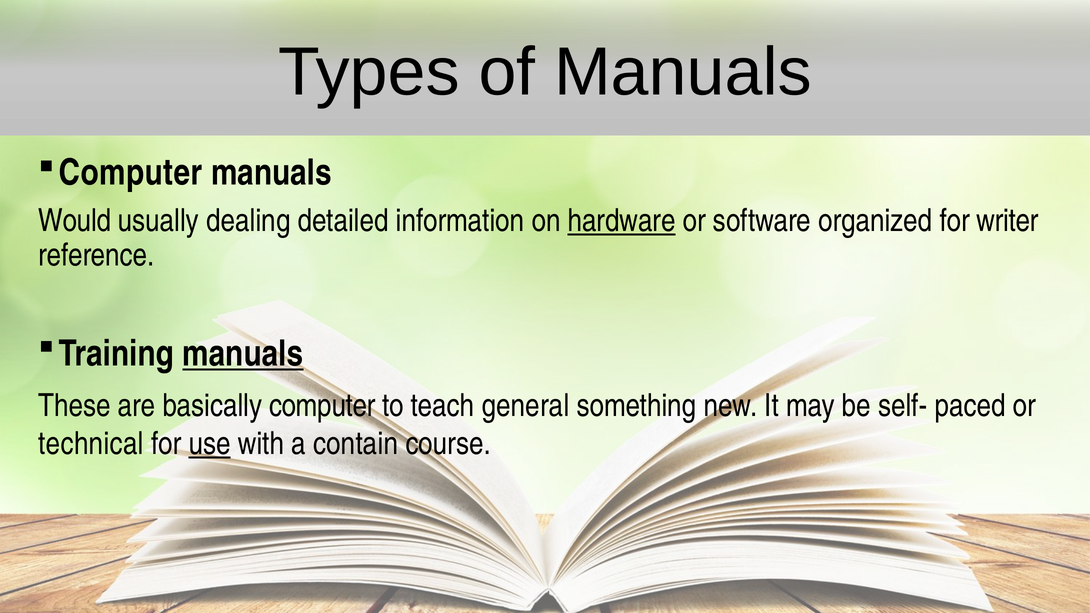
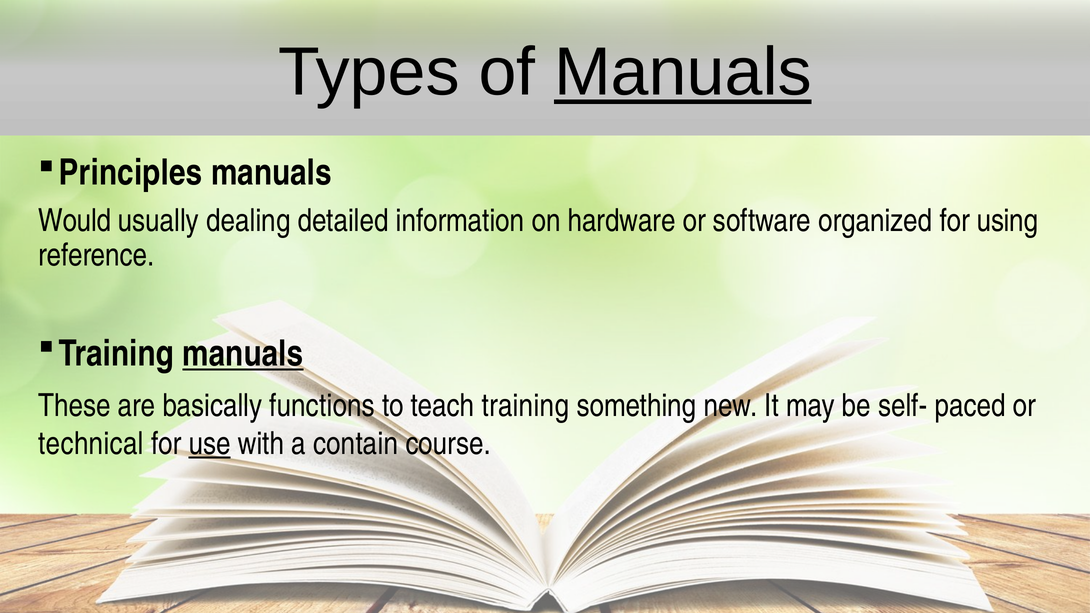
Manuals underline: none -> present (683, 72)
Computer: Computer -> Principles (131, 173)
hardware underline: present -> none (622, 221)
writer: writer -> using (1008, 221)
basically computer: computer -> functions (322, 406)
teach general: general -> training (525, 406)
